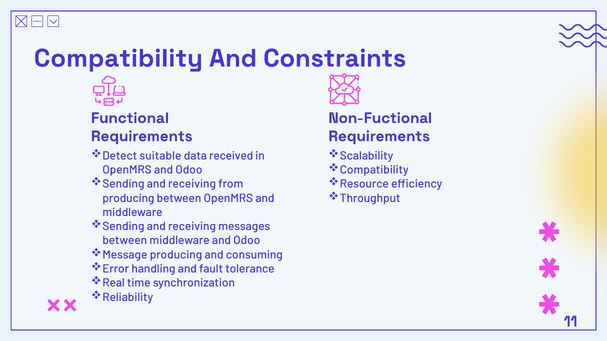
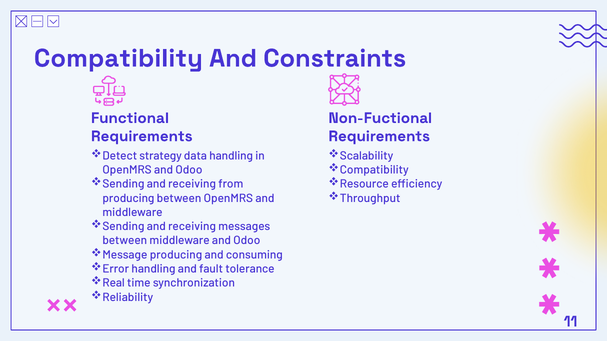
suitable: suitable -> strategy (161, 156)
data received: received -> handling (231, 156)
